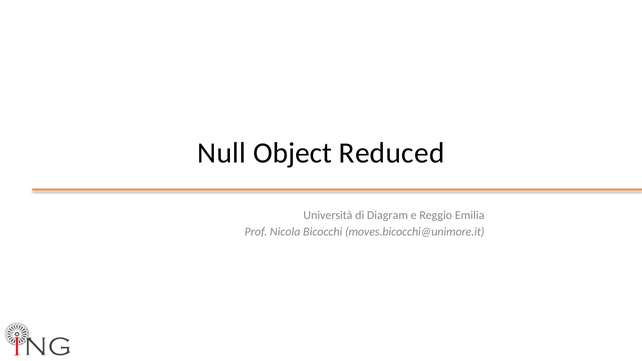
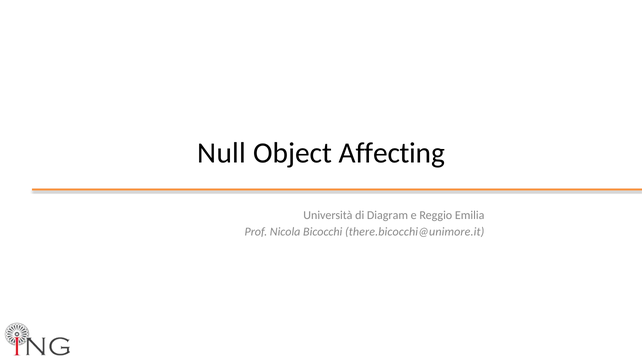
Reduced: Reduced -> Affecting (392, 153)
moves.bicocchi@unimore.it: moves.bicocchi@unimore.it -> there.bicocchi@unimore.it (415, 232)
